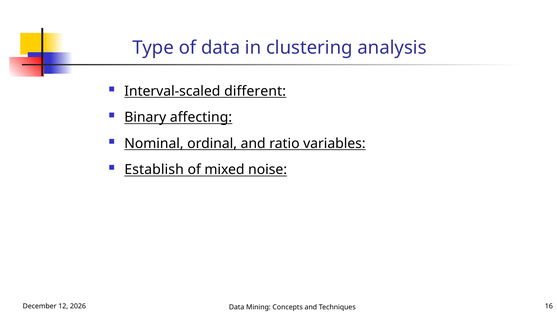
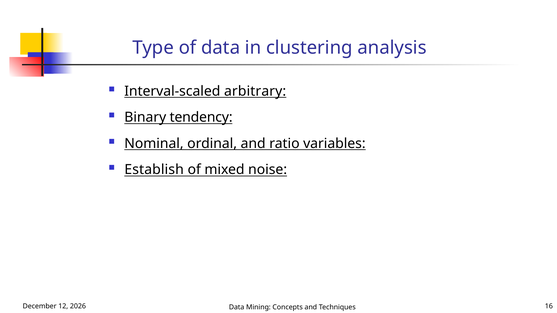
different: different -> arbitrary (255, 91)
affecting: affecting -> tendency (201, 117)
